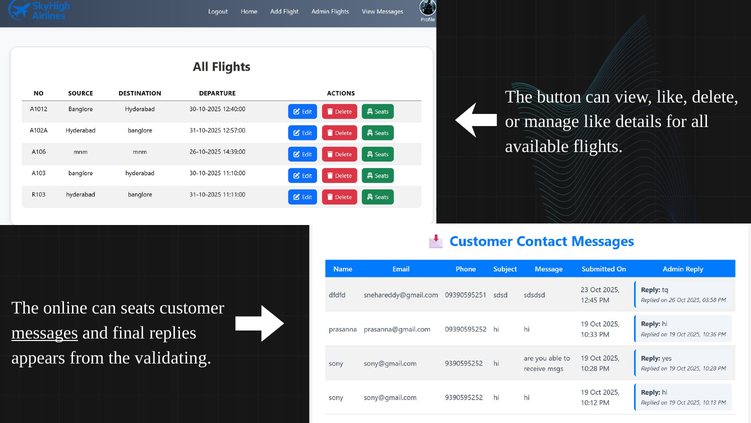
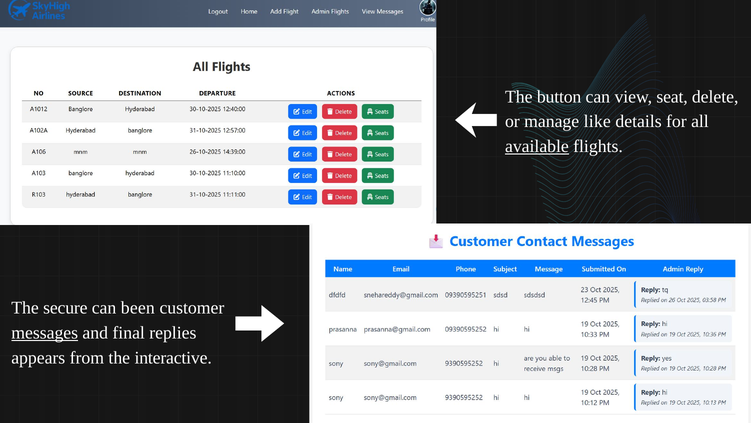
view like: like -> seat (672, 97)
available underline: none -> present (537, 146)
online: online -> secure (65, 308)
seats: seats -> been (138, 308)
validating: validating -> interactive (173, 357)
